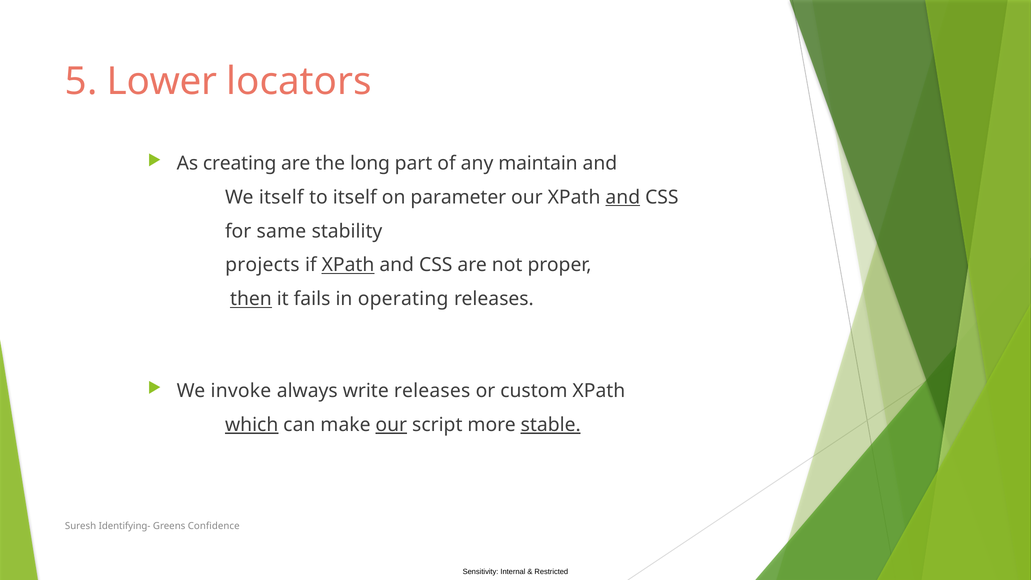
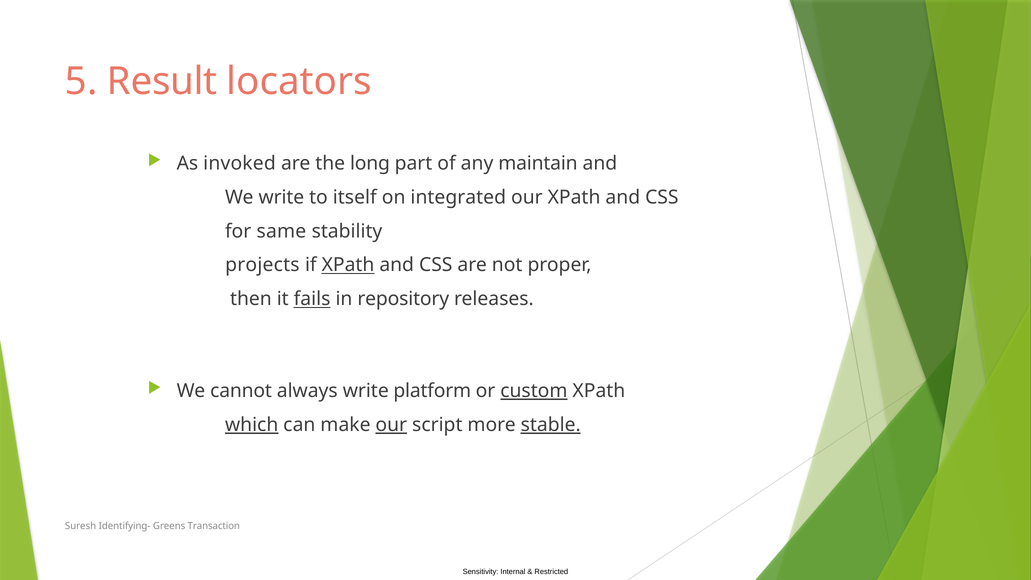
Lower: Lower -> Result (162, 81)
creating: creating -> invoked (240, 163)
We itself: itself -> write (281, 197)
parameter: parameter -> integrated (458, 197)
and underline: present -> none (623, 197)
then underline: present -> none (251, 299)
fails underline: none -> present (312, 299)
operating: operating -> repository (403, 299)
invoke: invoke -> cannot (241, 391)
write releases: releases -> platform (432, 391)
custom underline: none -> present (534, 391)
Confidence: Confidence -> Transaction (214, 526)
